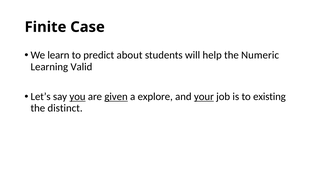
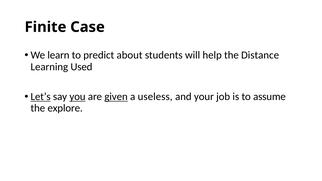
Numeric: Numeric -> Distance (260, 55)
Valid: Valid -> Used (81, 67)
Let’s underline: none -> present (41, 97)
explore: explore -> useless (155, 97)
your underline: present -> none (204, 97)
existing: existing -> assume (269, 97)
distinct: distinct -> explore (65, 108)
